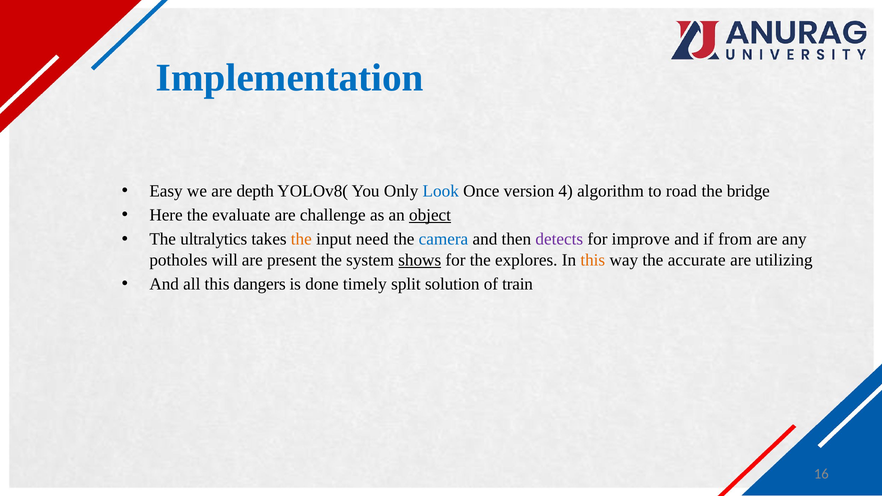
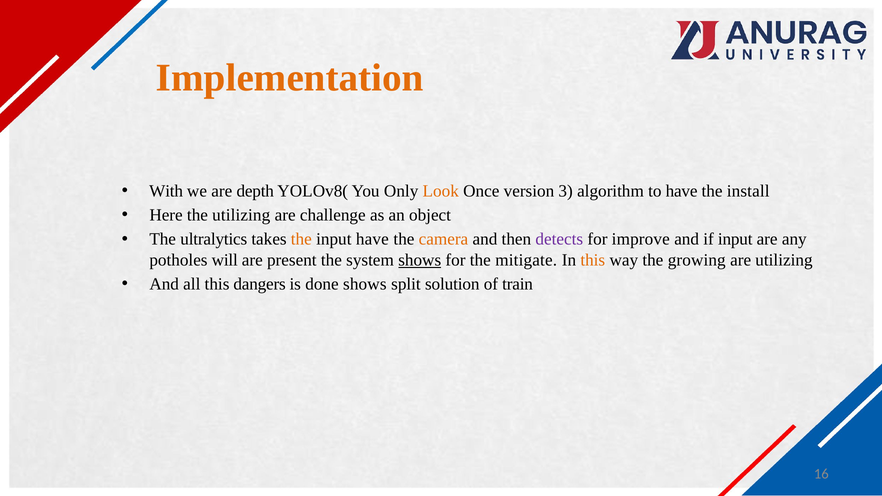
Implementation colour: blue -> orange (290, 78)
Easy: Easy -> With (166, 191)
Look colour: blue -> orange (441, 191)
4: 4 -> 3 (566, 191)
to road: road -> have (682, 191)
bridge: bridge -> install (748, 191)
the evaluate: evaluate -> utilizing (241, 215)
object underline: present -> none (430, 215)
input need: need -> have (372, 239)
camera colour: blue -> orange (443, 239)
if from: from -> input (735, 239)
explores: explores -> mitigate (526, 260)
accurate: accurate -> growing (697, 260)
done timely: timely -> shows (365, 284)
